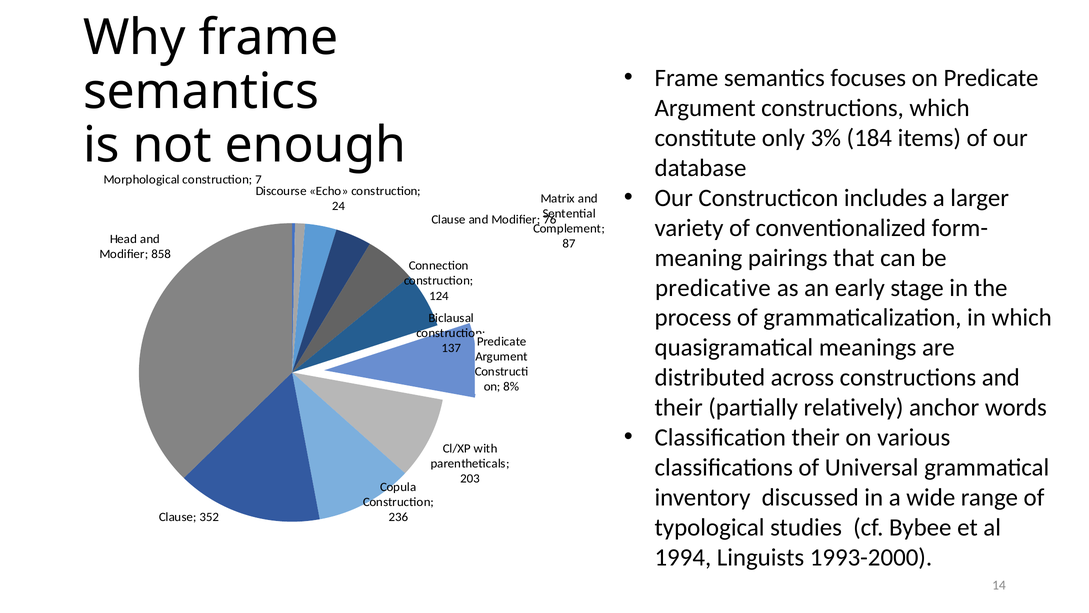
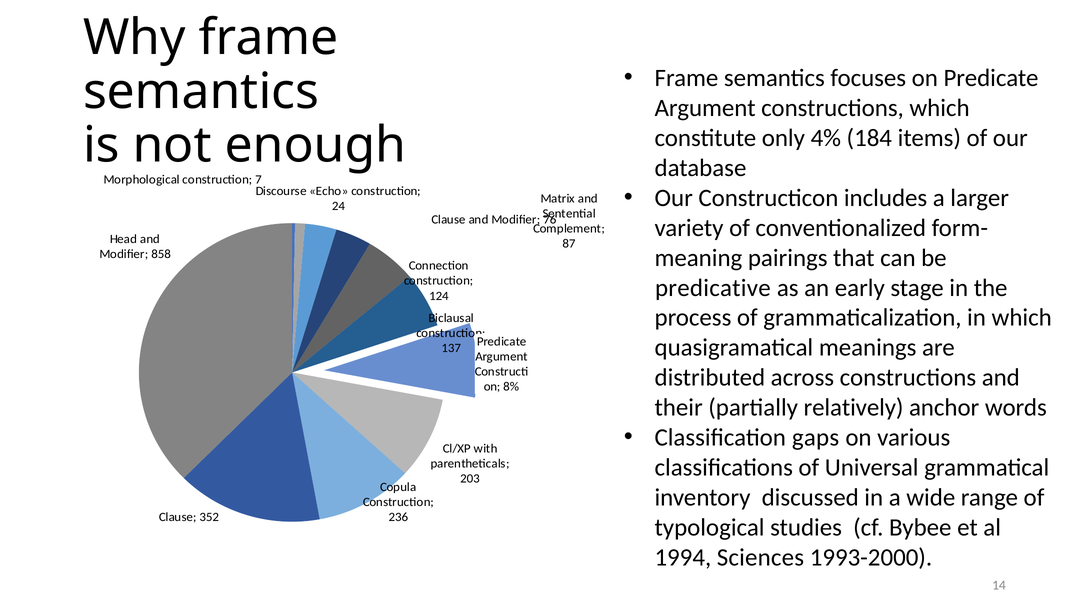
3%: 3% -> 4% (826, 138)
Classification their: their -> gaps (816, 437)
Linguists: Linguists -> Sciences (760, 557)
